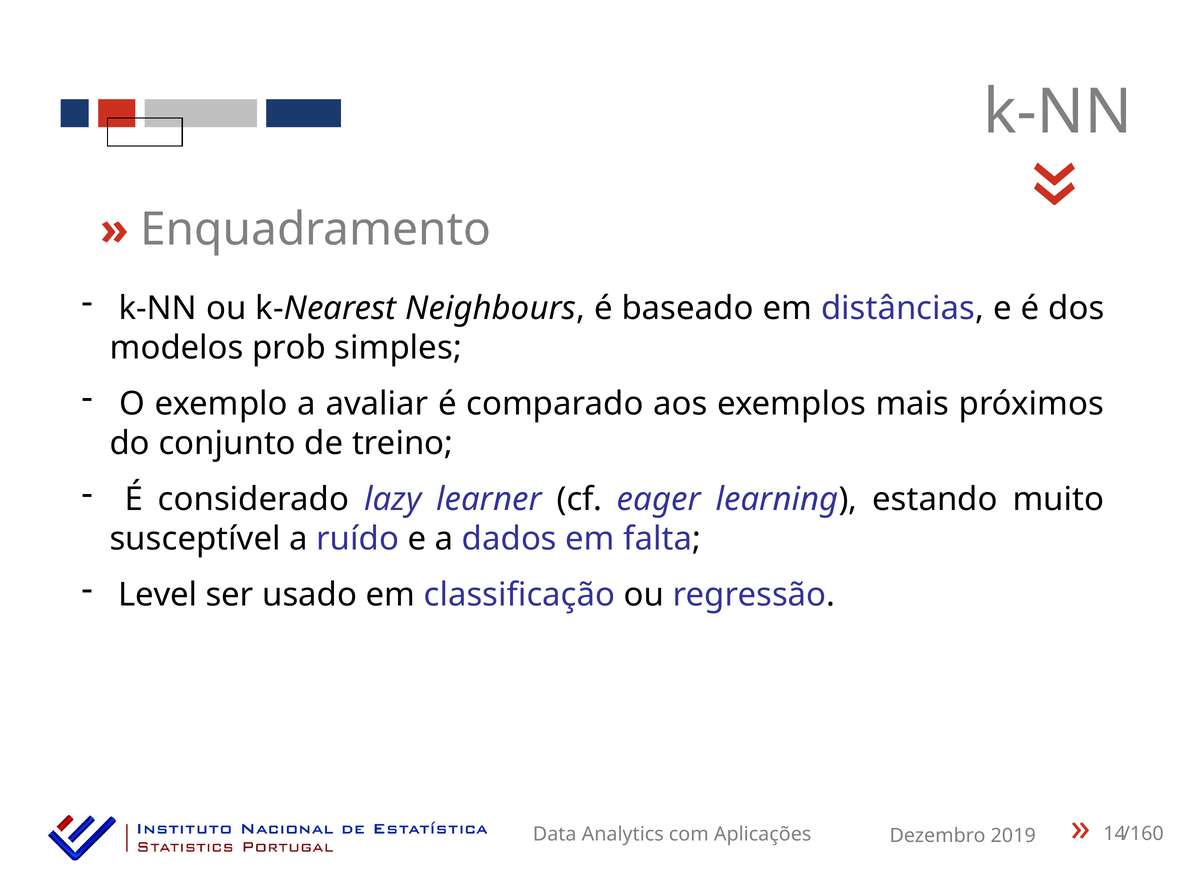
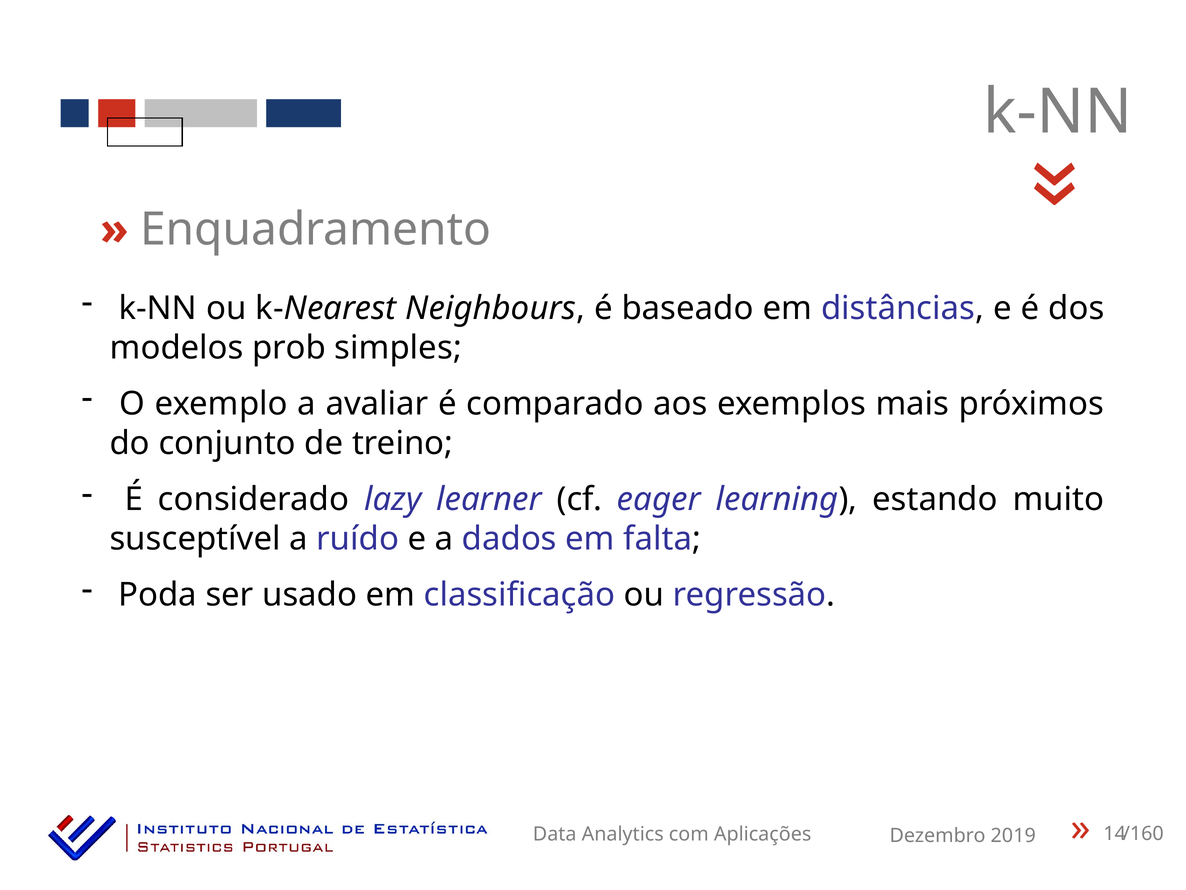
Level: Level -> Poda (158, 595)
